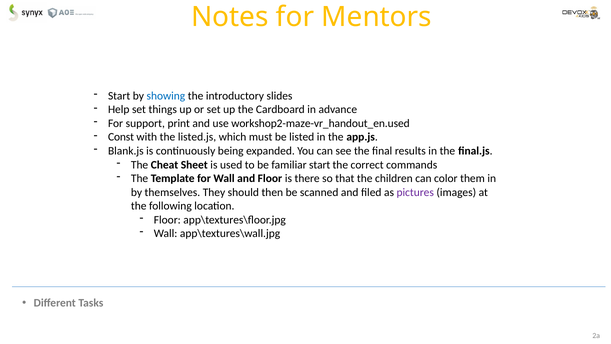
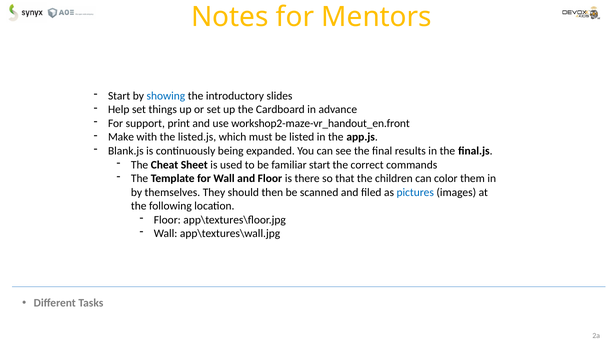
workshop2-maze-vr_handout_en.used: workshop2-maze-vr_handout_en.used -> workshop2-maze-vr_handout_en.front (321, 123)
Const: Const -> Make (121, 137)
pictures colour: purple -> blue (415, 192)
